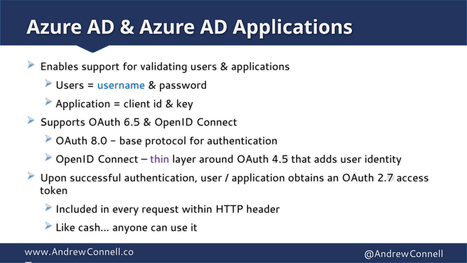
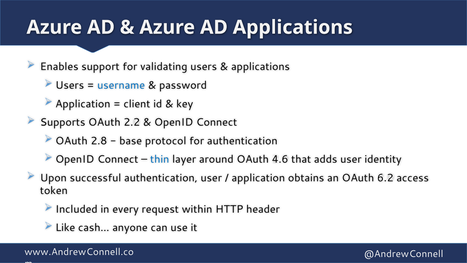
6.5: 6.5 -> 2.2 (132, 122)
8.0: 8.0 -> 2.8 (99, 141)
thin colour: purple -> blue (160, 159)
4.5: 4.5 -> 4.6 (280, 159)
2.7: 2.7 -> 6.2 (385, 178)
